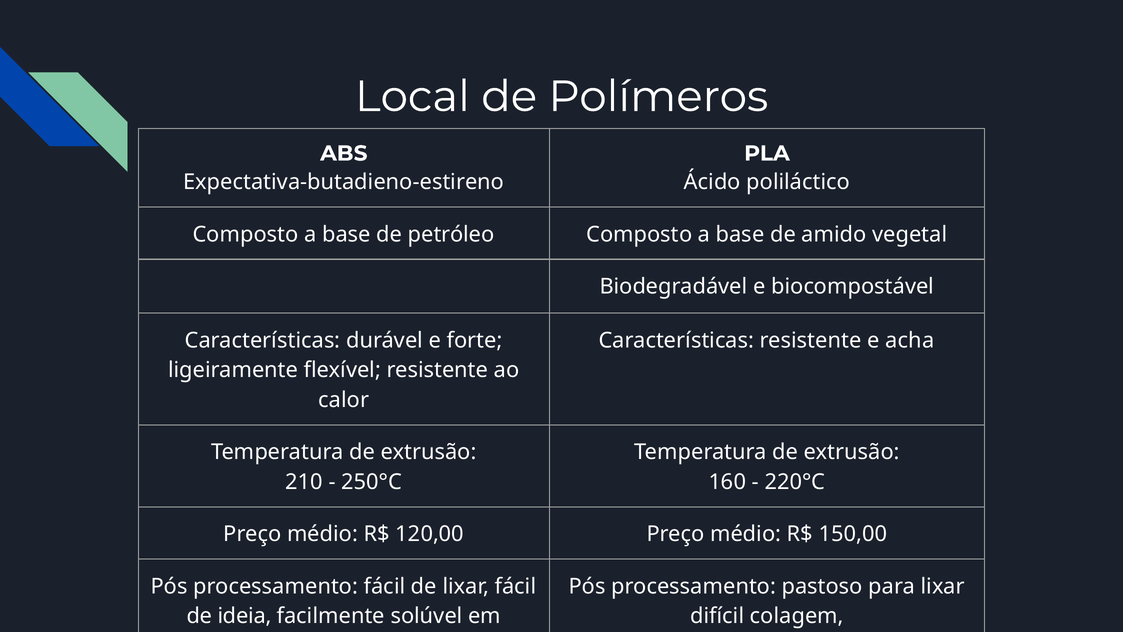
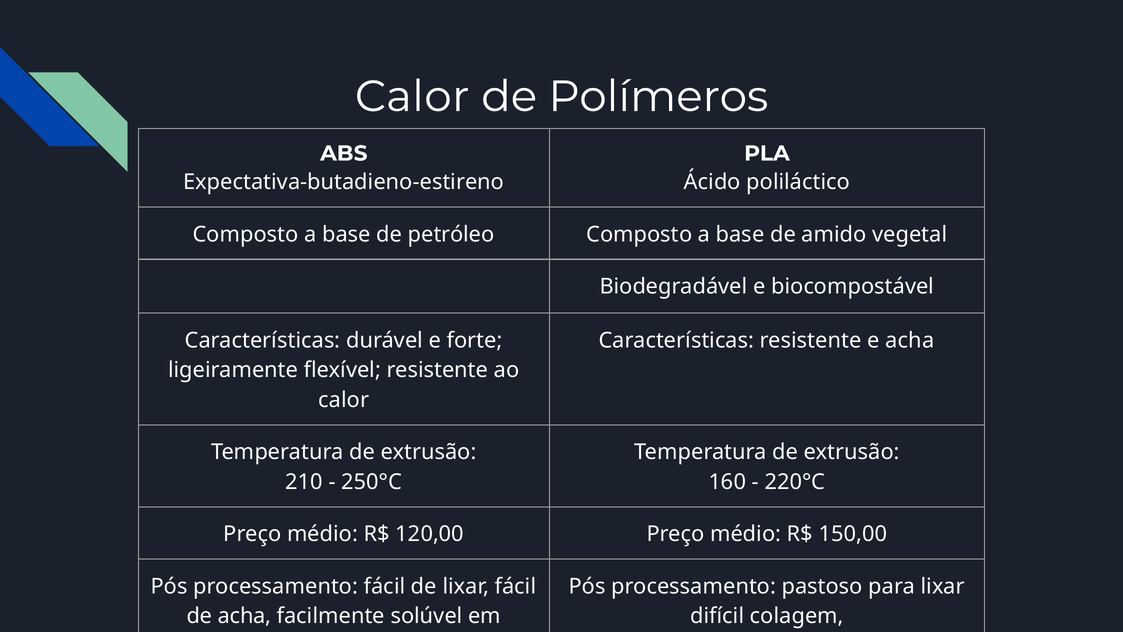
Local: Local -> Calor (412, 97)
de ideia: ideia -> acha (245, 616)
